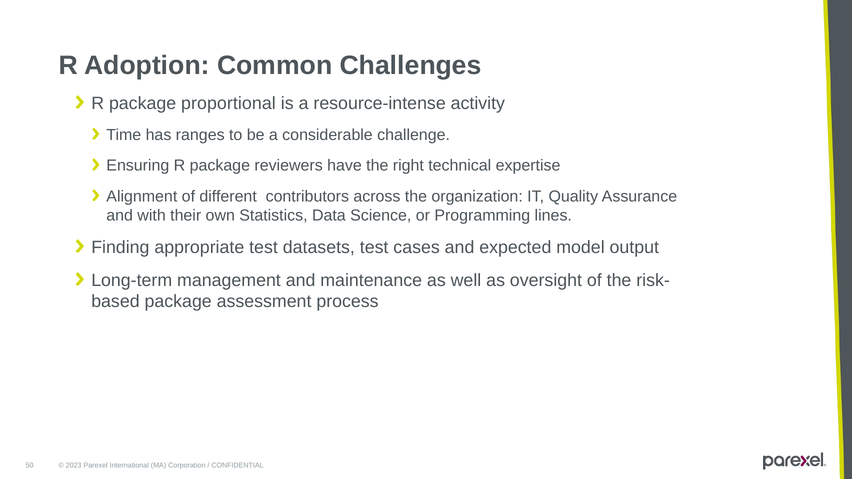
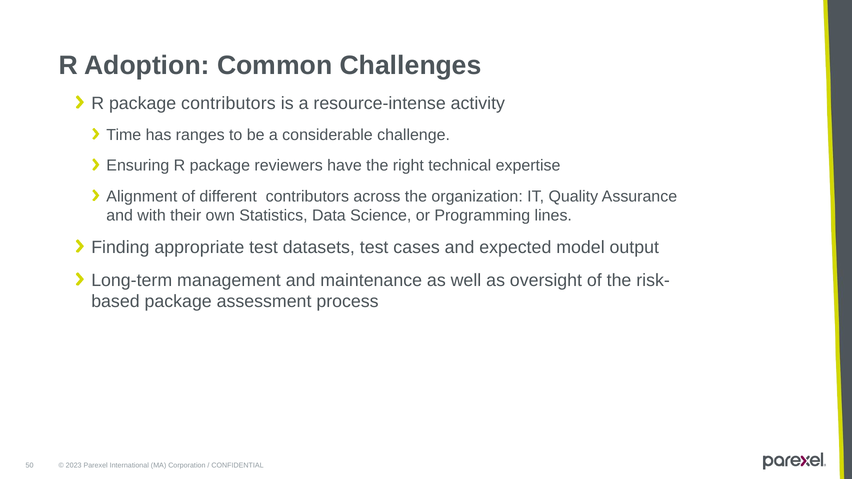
package proportional: proportional -> contributors (228, 103)
